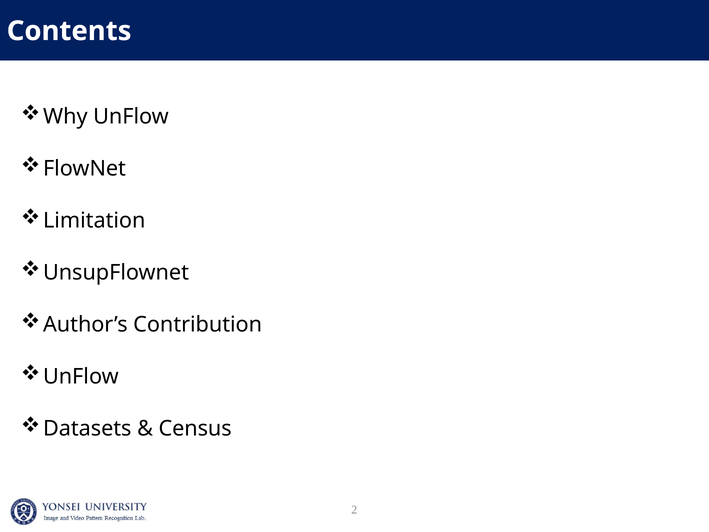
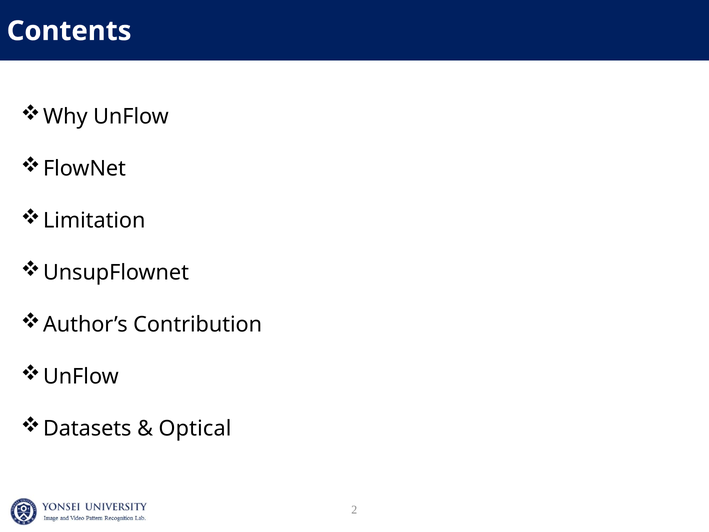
Census: Census -> Optical (195, 428)
